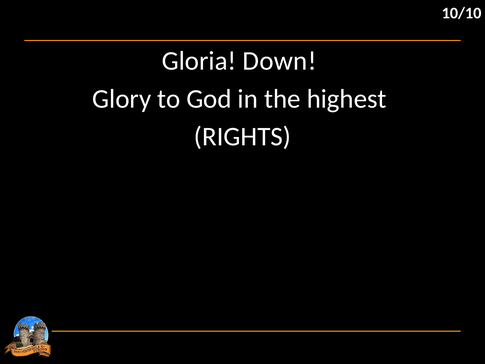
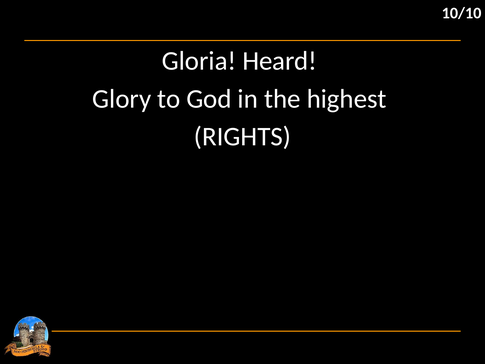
Down: Down -> Heard (280, 61)
